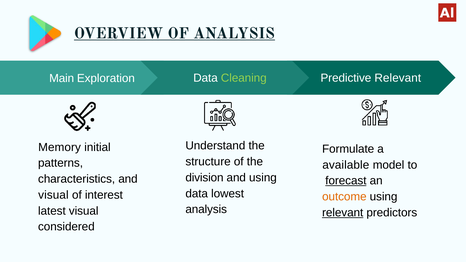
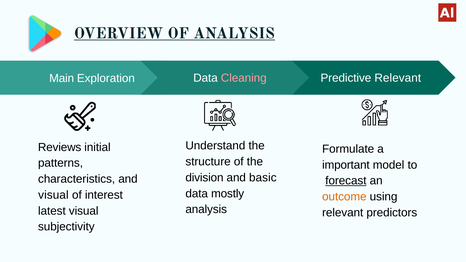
Cleaning colour: light green -> pink (244, 78)
Memory: Memory -> Reviews (60, 147)
available: available -> important (346, 165)
and using: using -> basic (263, 178)
lowest: lowest -> mostly (228, 194)
relevant underline: present -> none (343, 213)
considered: considered -> subjectivity (66, 227)
